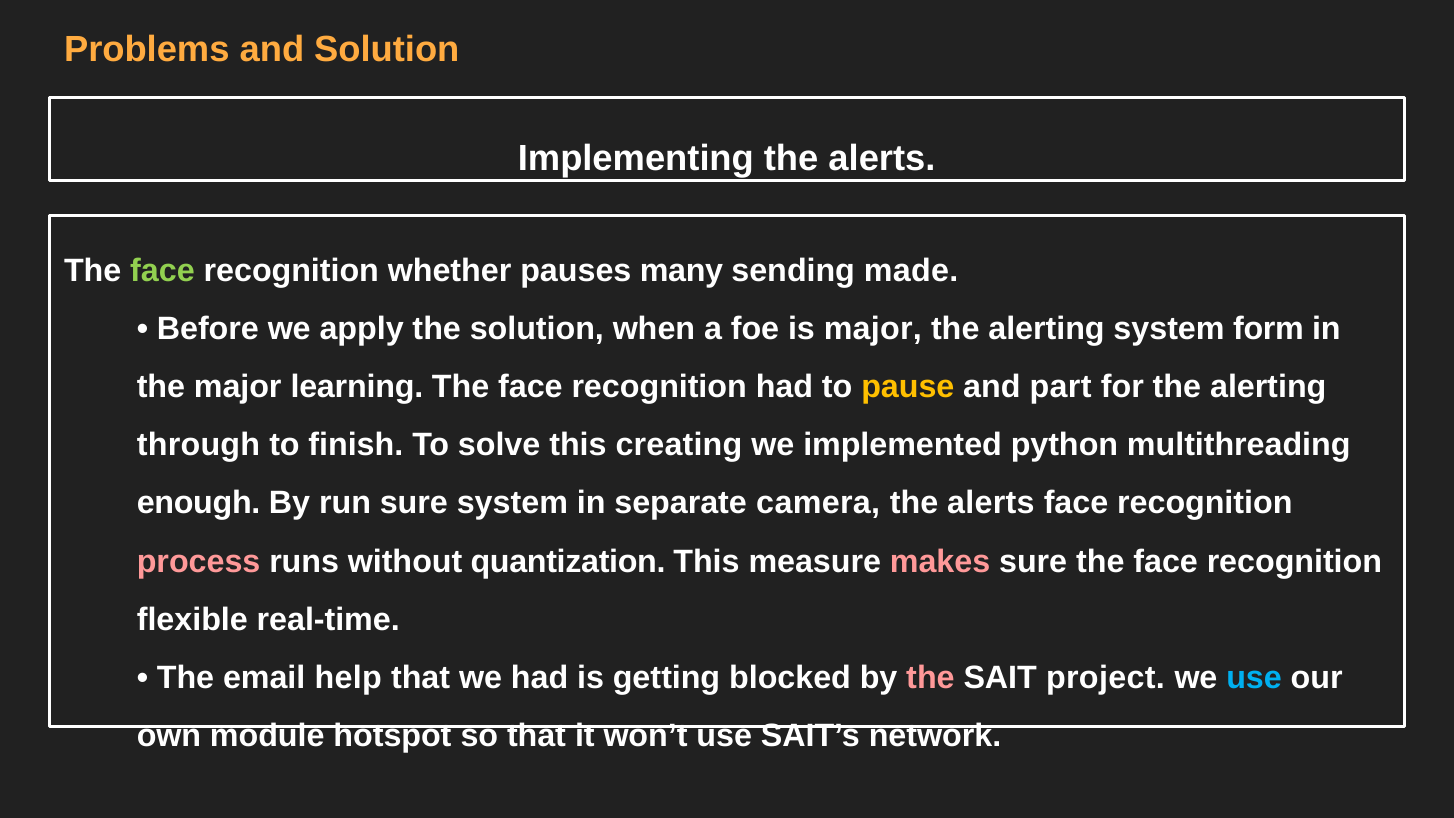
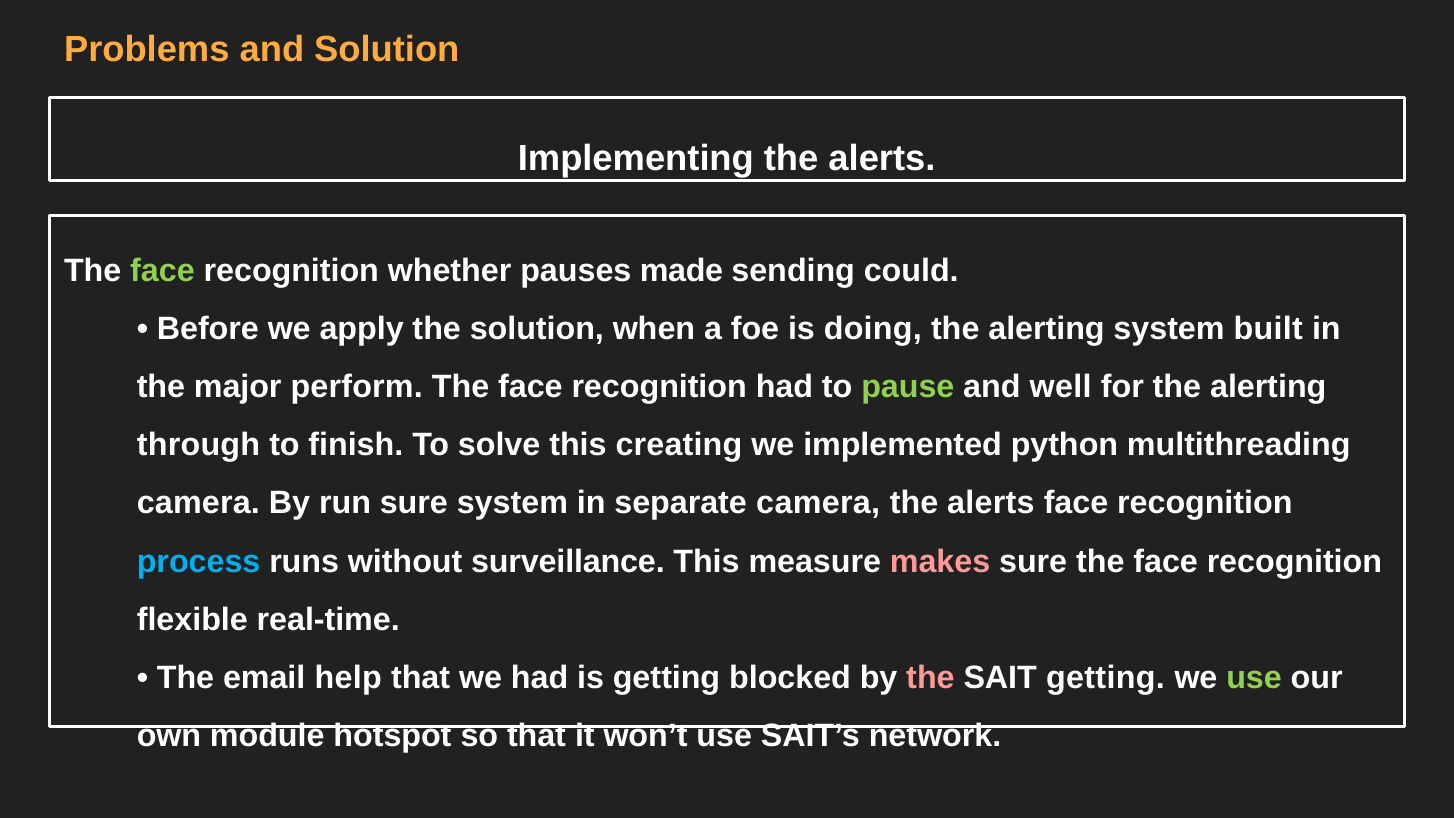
many: many -> made (681, 271)
made: made -> could (911, 271)
is major: major -> doing (873, 329)
form: form -> built (1268, 329)
learning: learning -> perform (357, 387)
pause colour: yellow -> light green (908, 387)
part: part -> well (1061, 387)
enough: enough -> camera (198, 503)
process colour: pink -> light blue (199, 561)
quantization: quantization -> surveillance (568, 561)
SAIT project: project -> getting (1105, 678)
use colour: light blue -> light green (1254, 678)
